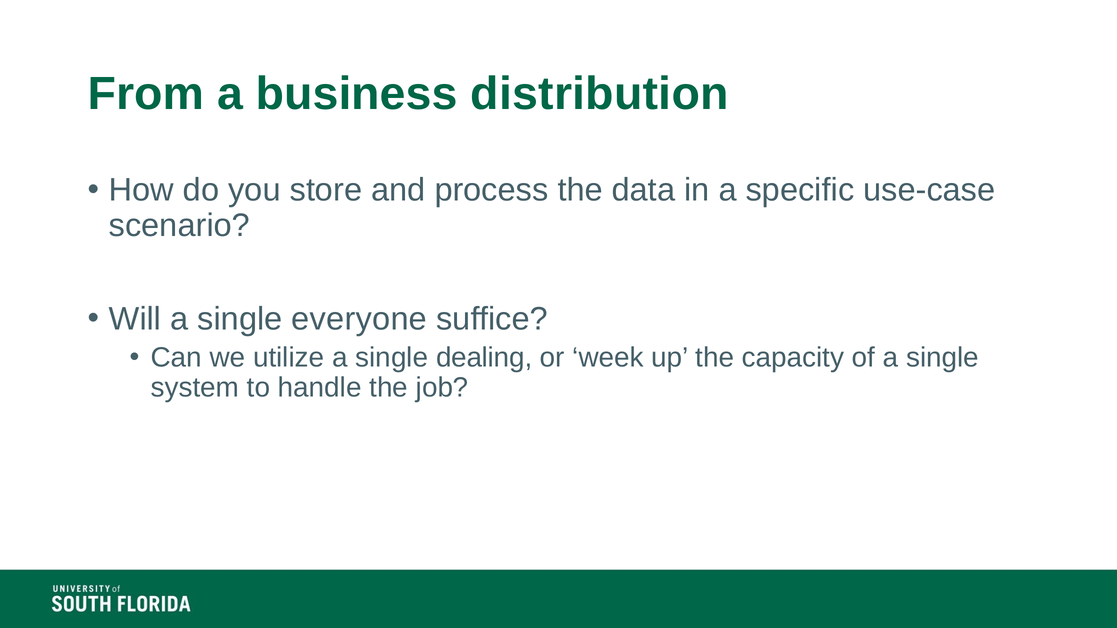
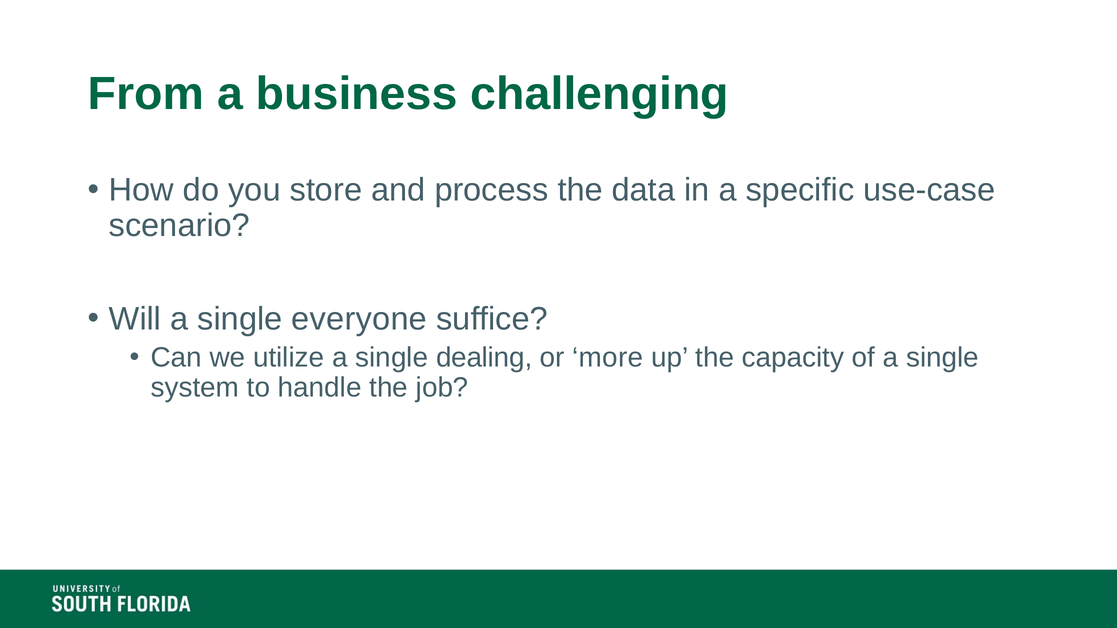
distribution: distribution -> challenging (600, 94)
week: week -> more (608, 358)
